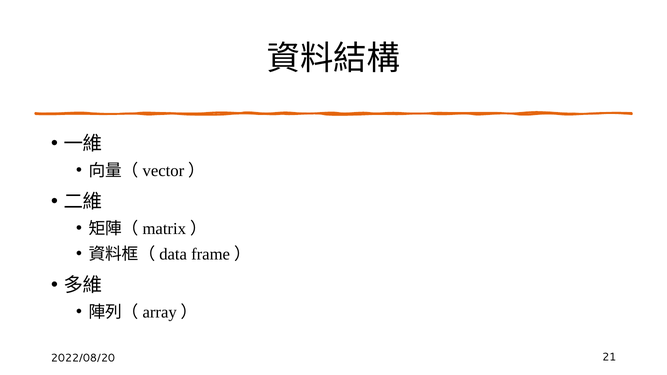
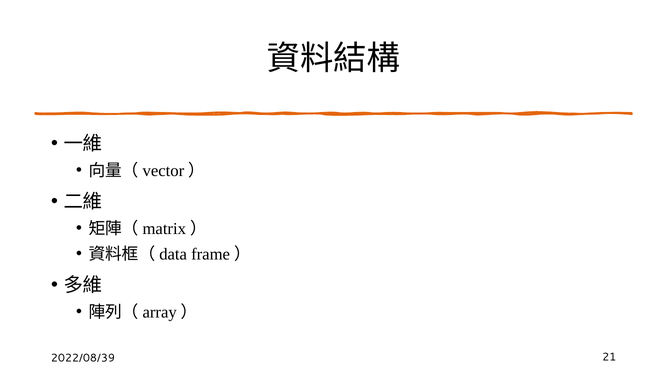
2022/08/20: 2022/08/20 -> 2022/08/39 (83, 359)
